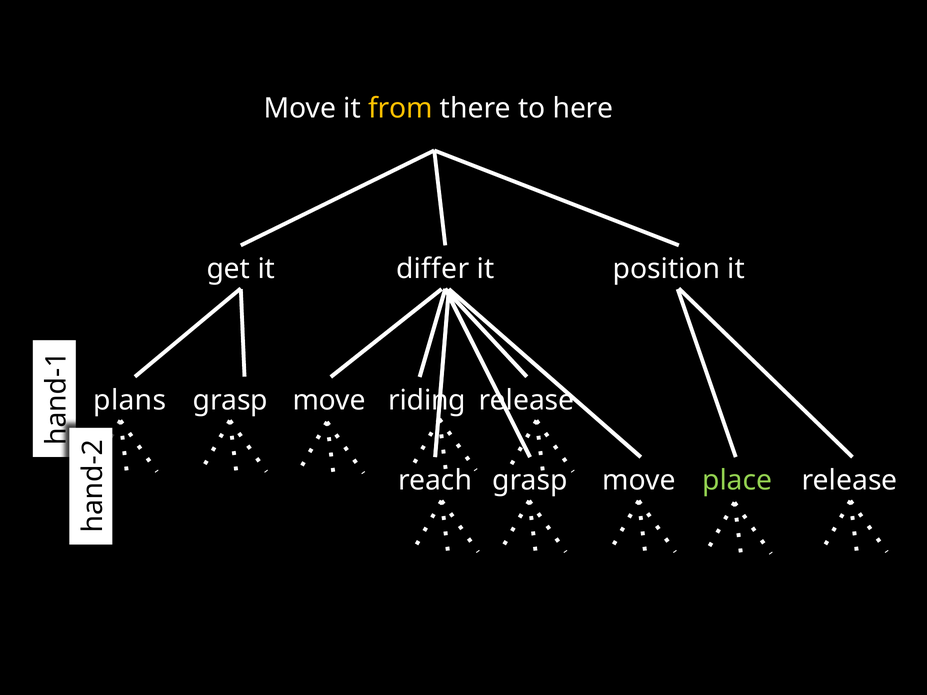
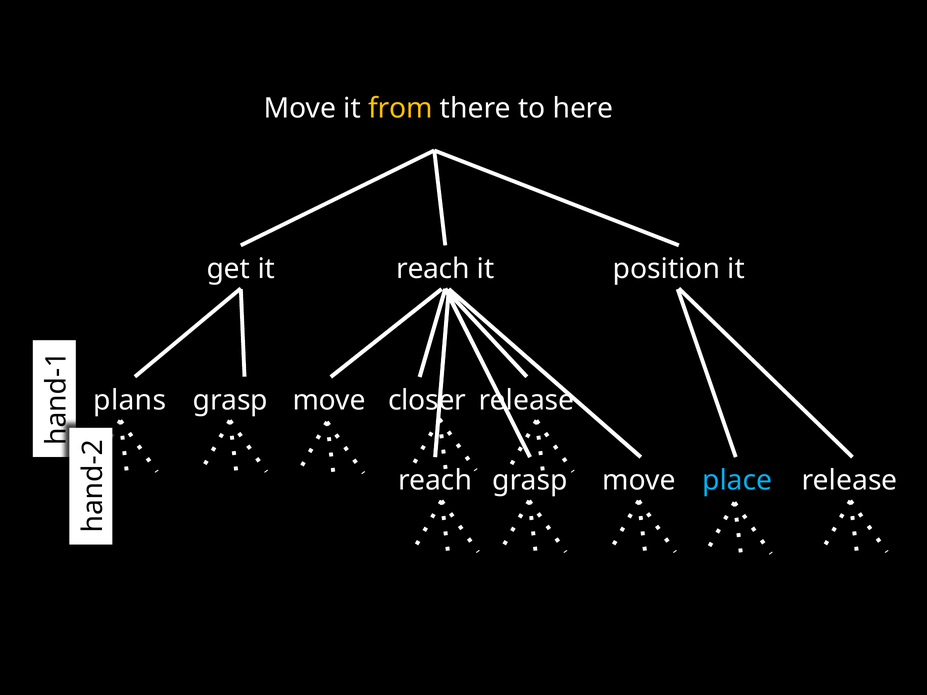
it differ: differ -> reach (433, 269)
riding: riding -> closer (427, 400)
place colour: light green -> light blue (737, 481)
